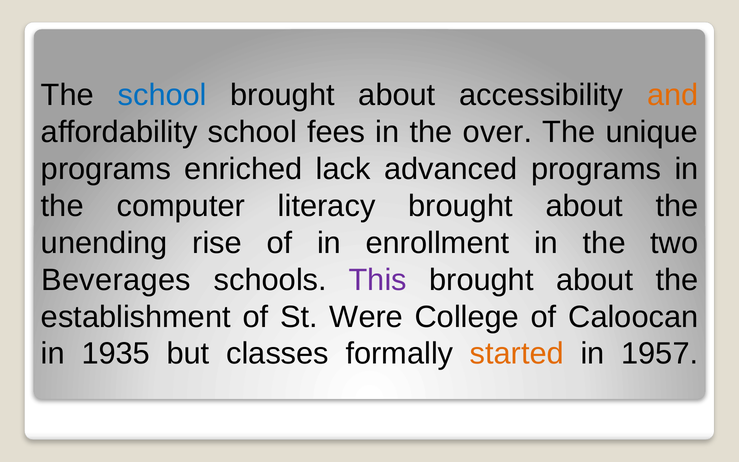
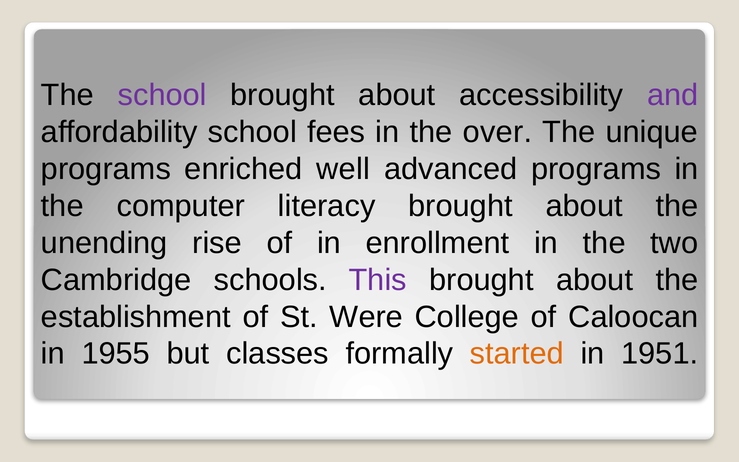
school colour: blue -> purple (162, 95)
and colour: orange -> purple (673, 95)
lack: lack -> well (343, 169)
Beverages: Beverages -> Cambridge (116, 280)
1935: 1935 -> 1955 (116, 354)
1957: 1957 -> 1951 (660, 354)
